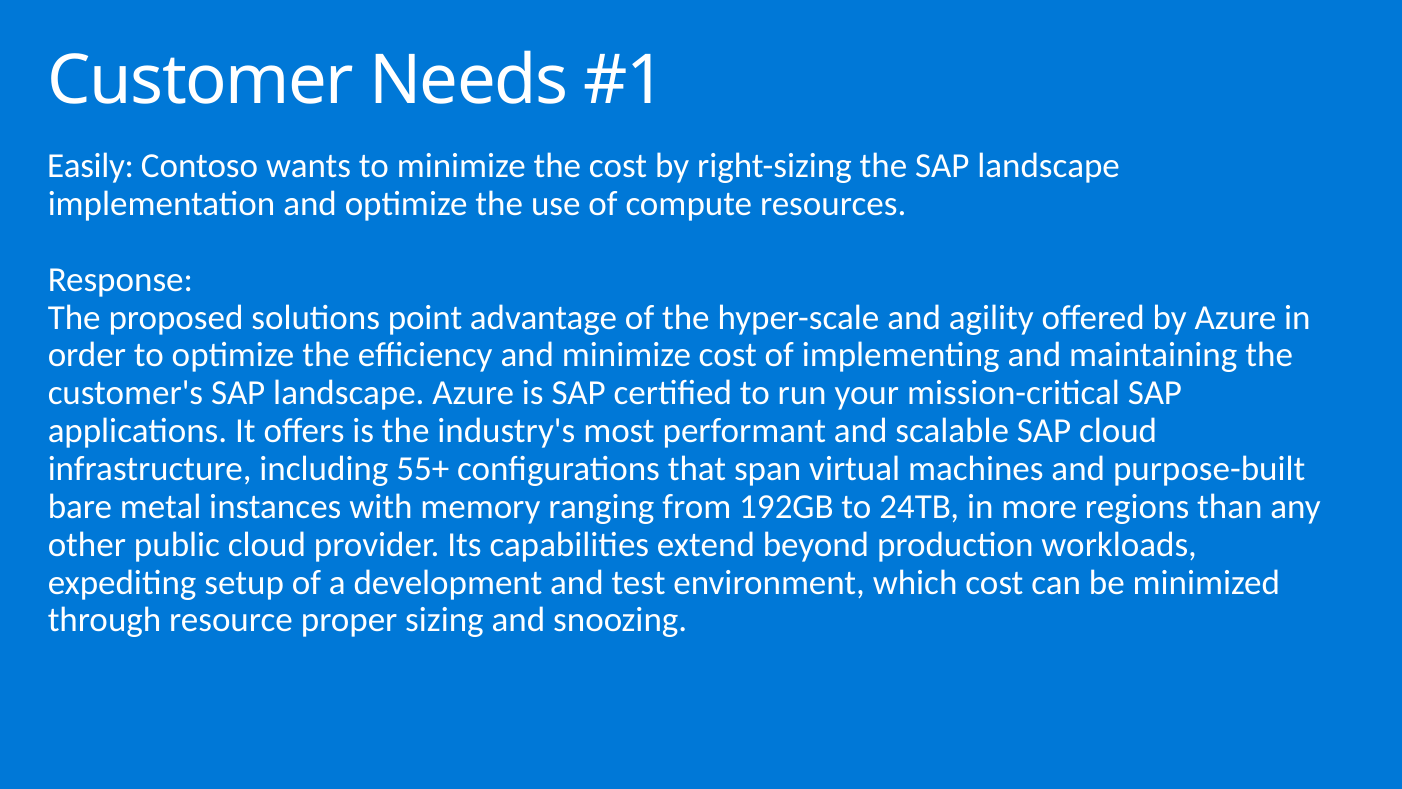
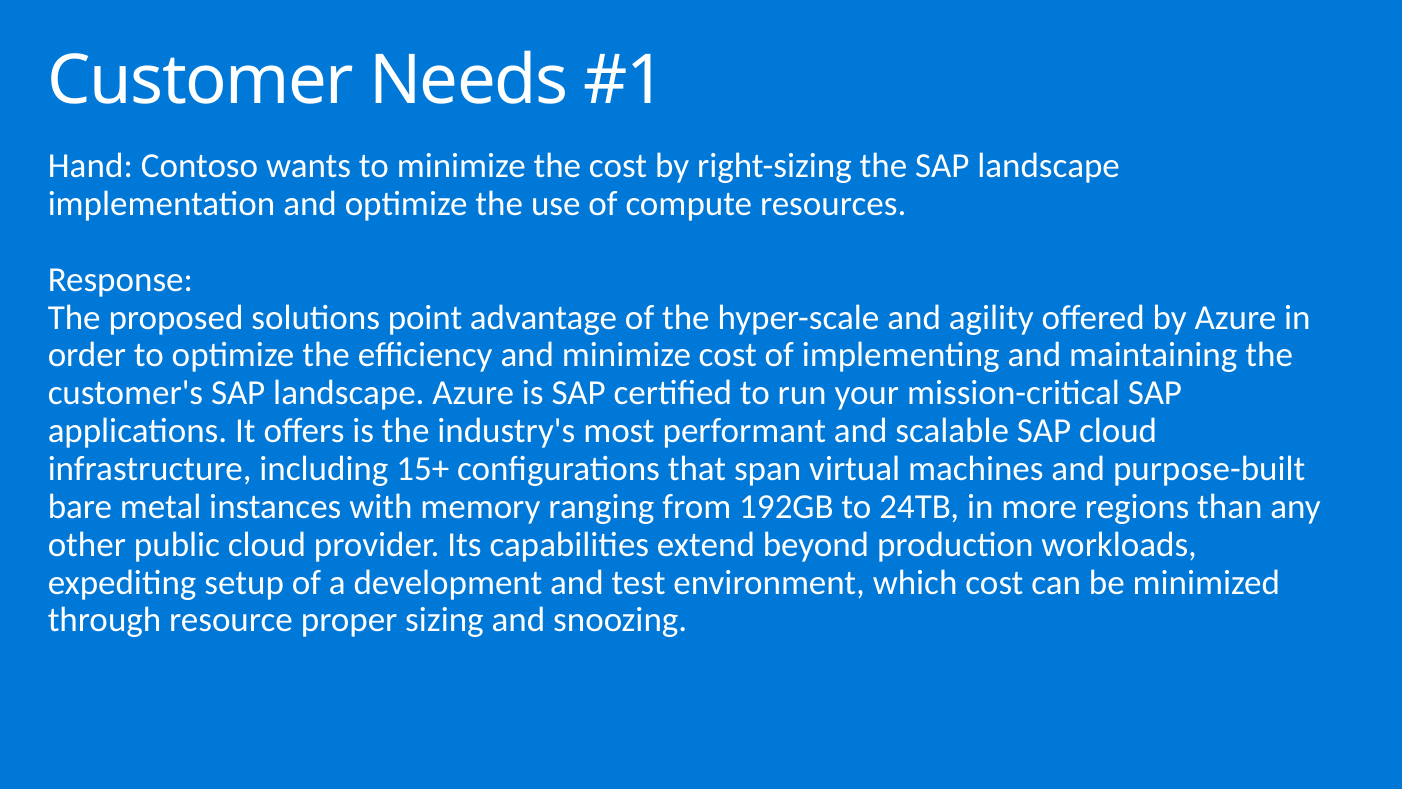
Easily: Easily -> Hand (90, 166)
55+: 55+ -> 15+ (423, 469)
